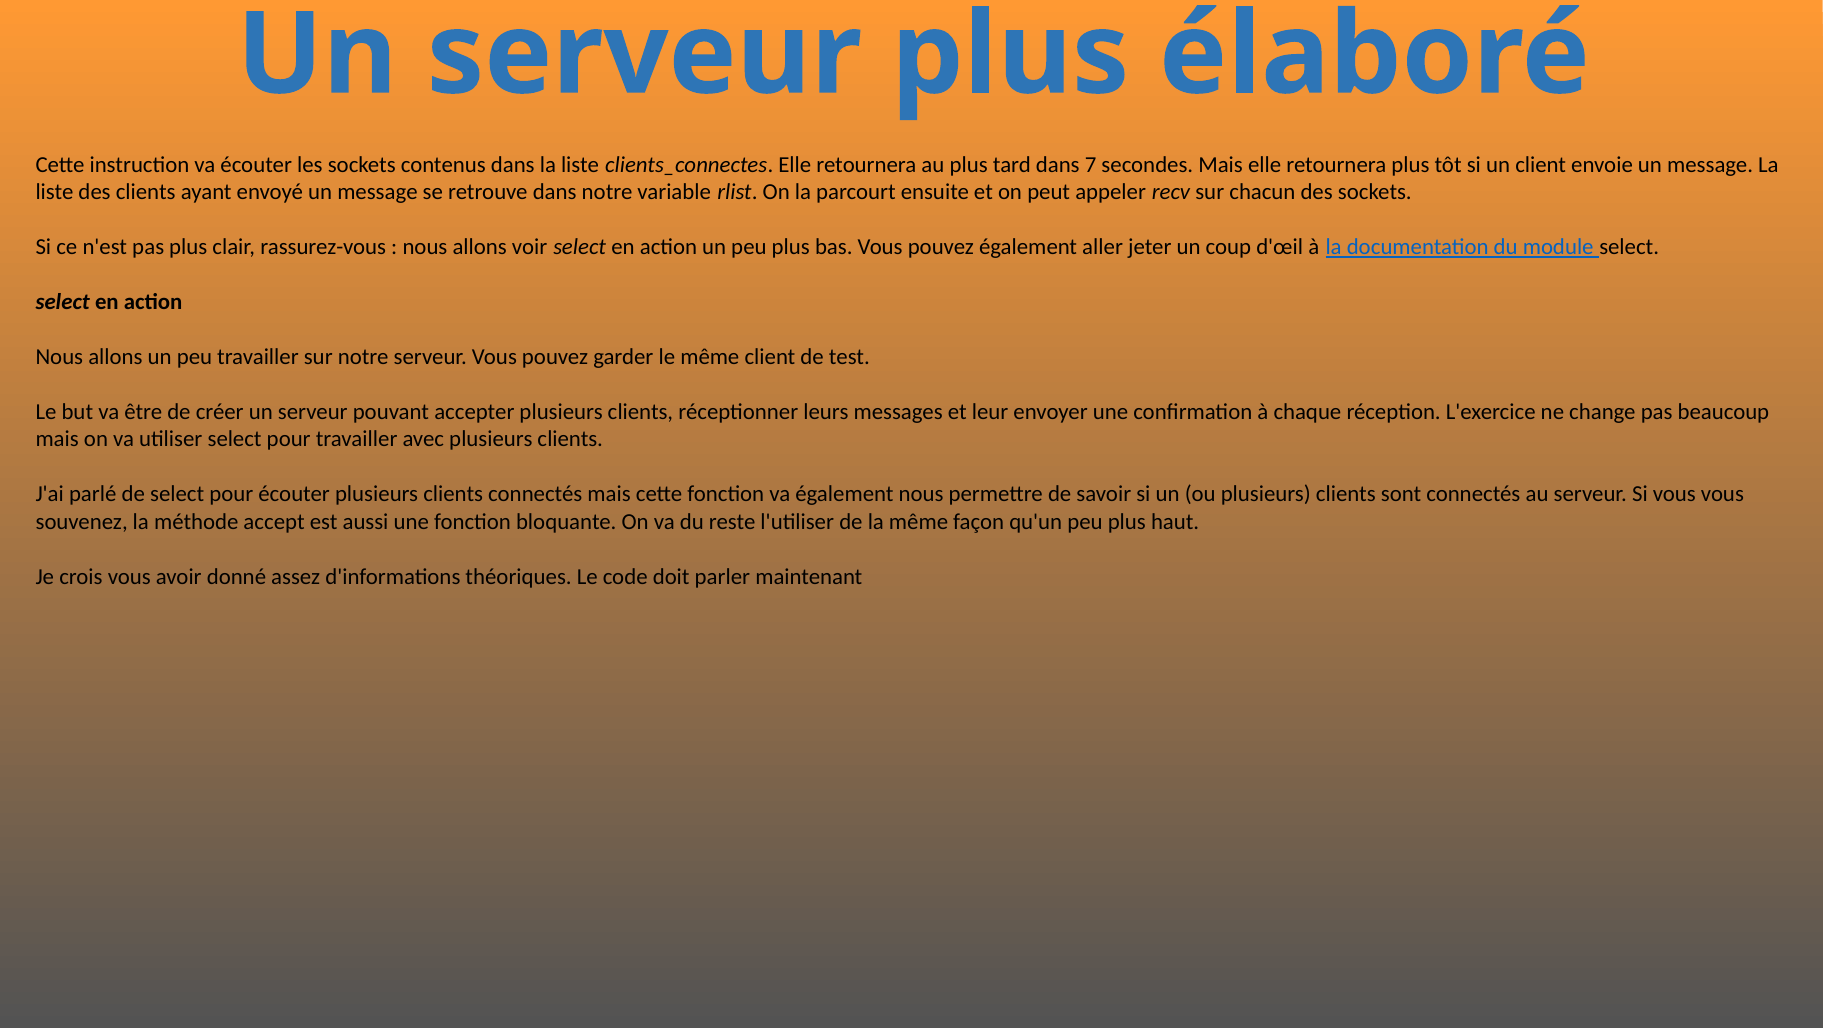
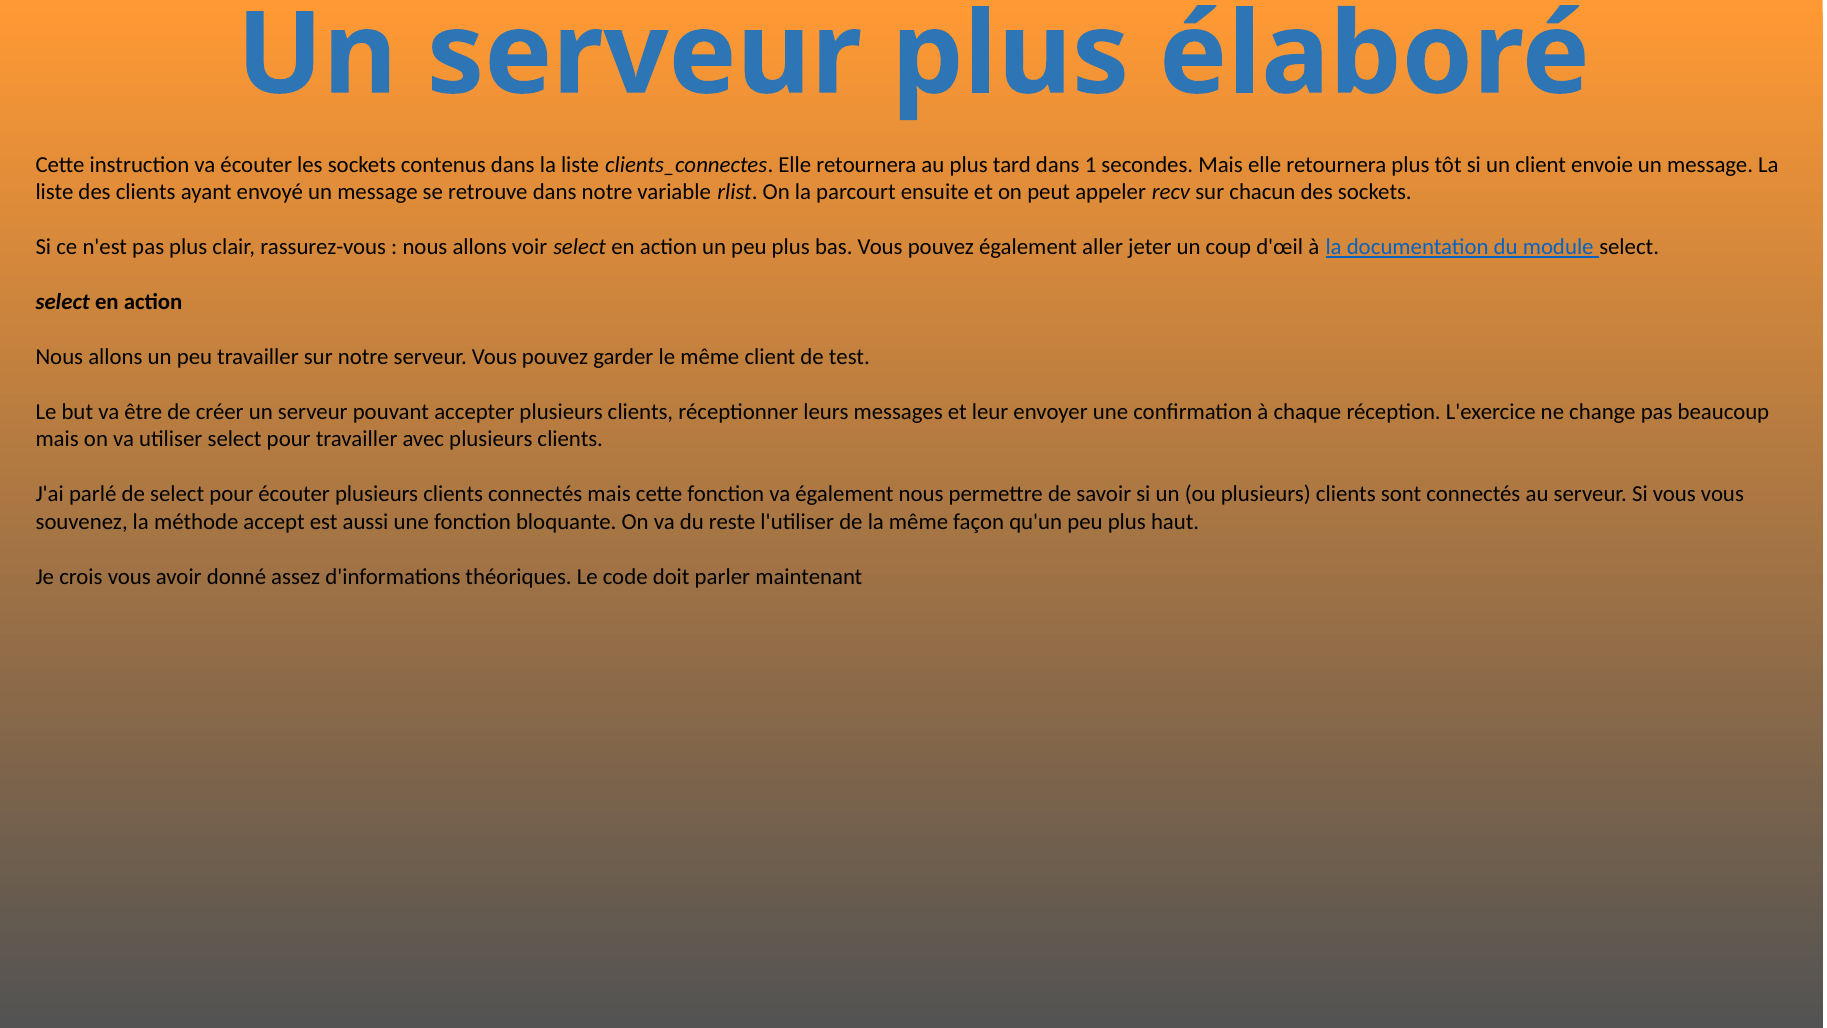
7: 7 -> 1 (1091, 165)
